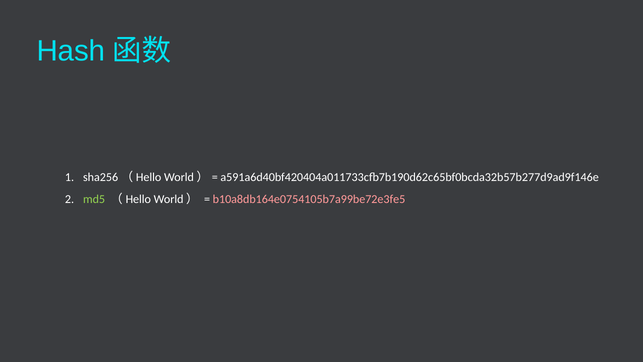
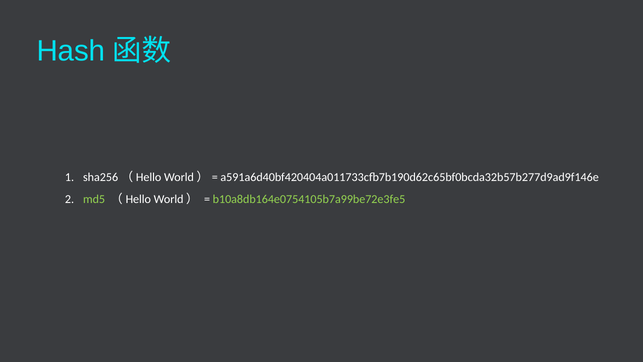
b10a8db164e0754105b7a99be72e3fe5 colour: pink -> light green (309, 199)
